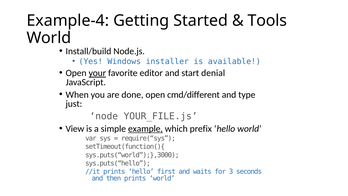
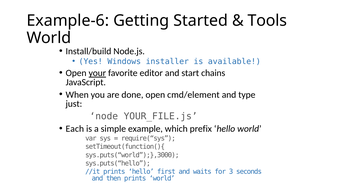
Example-4: Example-4 -> Example-6 (68, 21)
denial: denial -> chains (213, 73)
cmd/different: cmd/different -> cmd/element (193, 95)
View: View -> Each (75, 129)
example underline: present -> none (145, 129)
